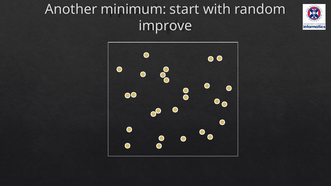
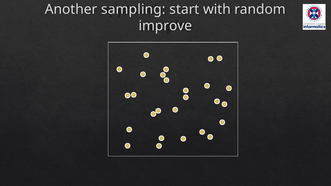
minimum: minimum -> sampling (133, 9)
